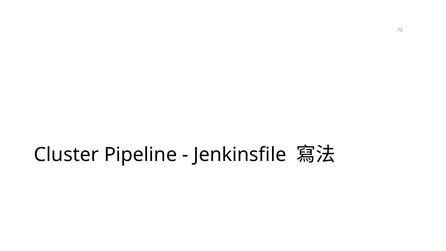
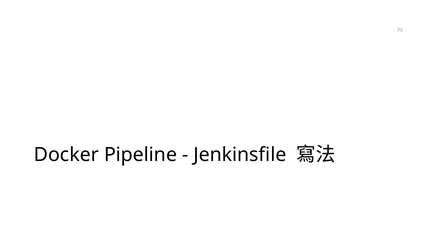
Cluster: Cluster -> Docker (66, 155)
